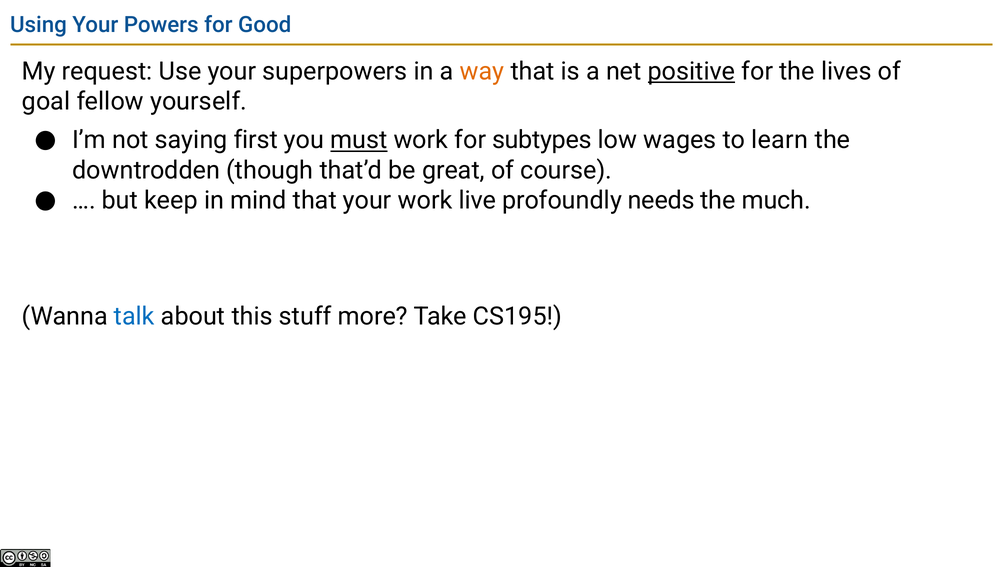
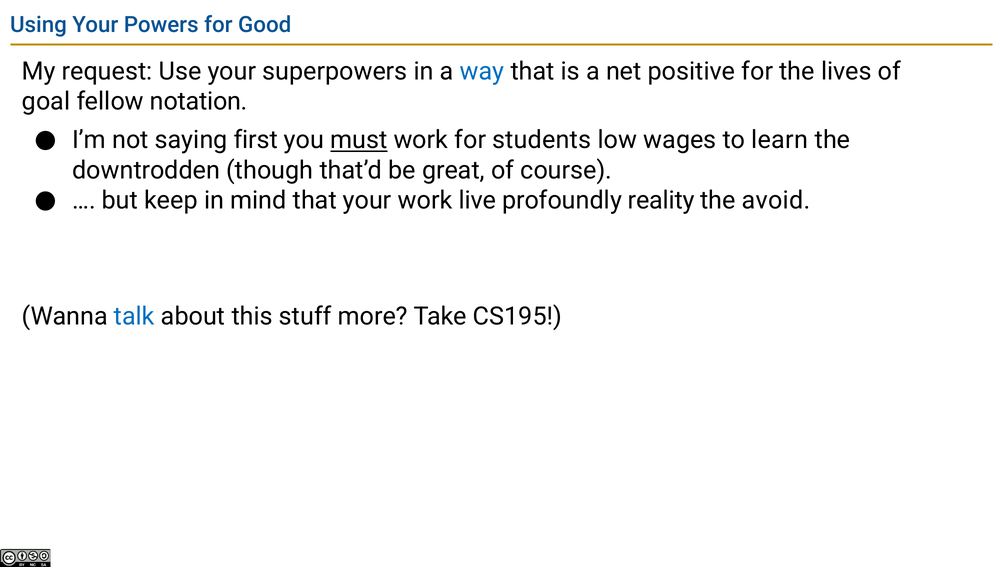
way colour: orange -> blue (482, 71)
positive underline: present -> none (692, 71)
yourself: yourself -> notation (199, 102)
subtypes: subtypes -> students (542, 140)
needs: needs -> reality (661, 201)
much: much -> avoid (776, 201)
